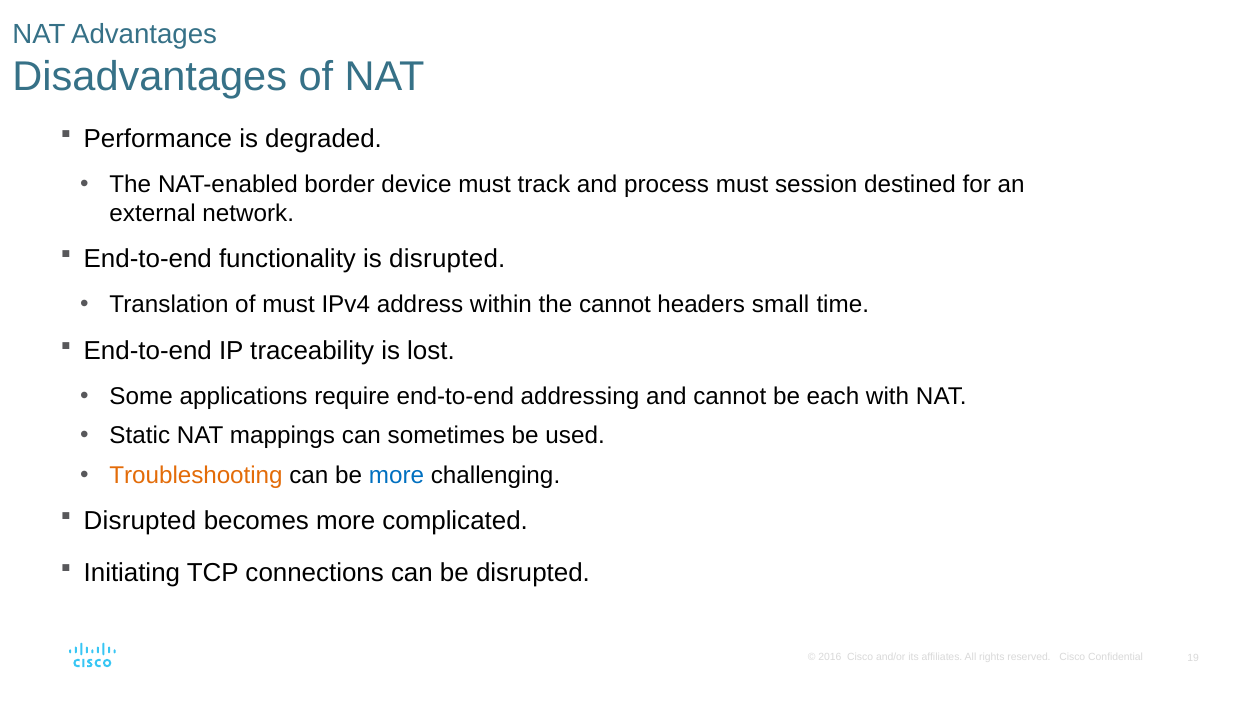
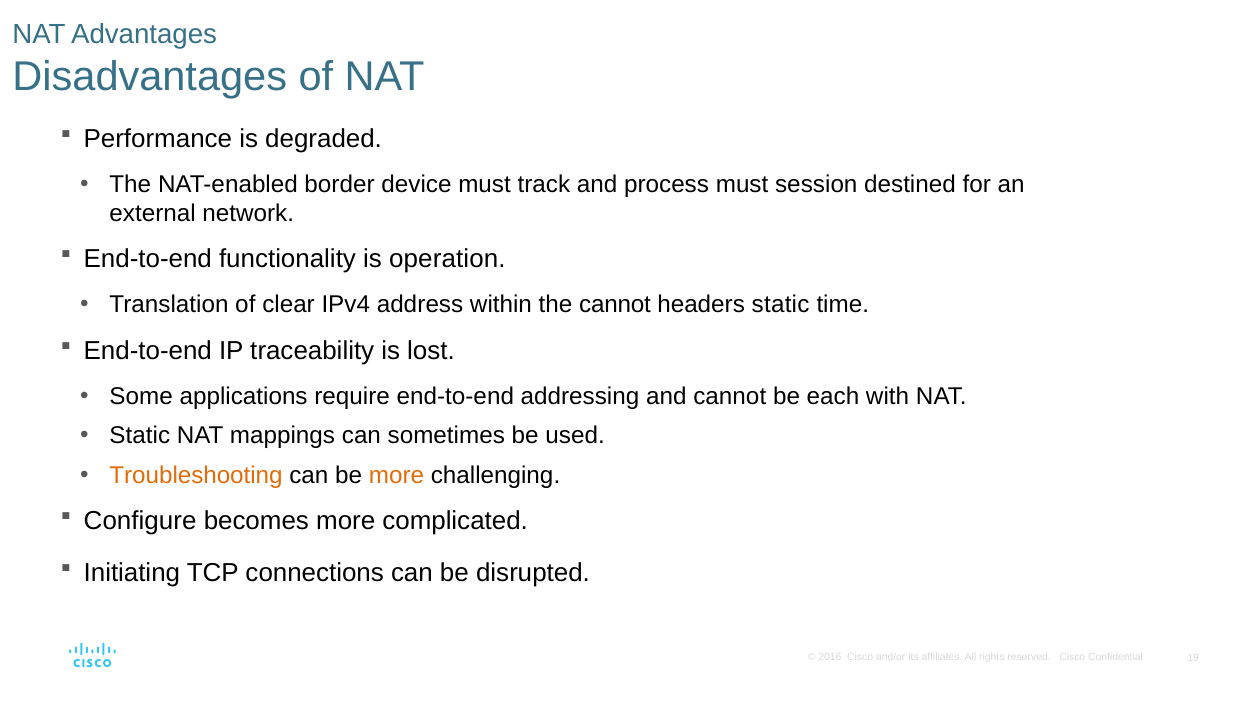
is disrupted: disrupted -> operation (447, 259)
of must: must -> clear (289, 305)
headers small: small -> static (781, 305)
more colour: blue -> orange (396, 475)
Disrupted: Disrupted -> Configure (140, 521)
